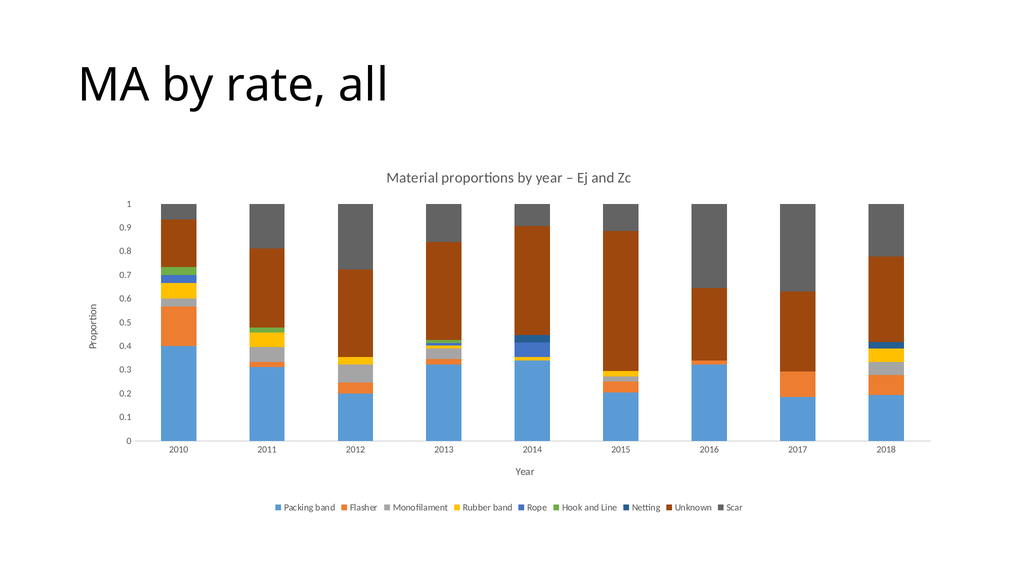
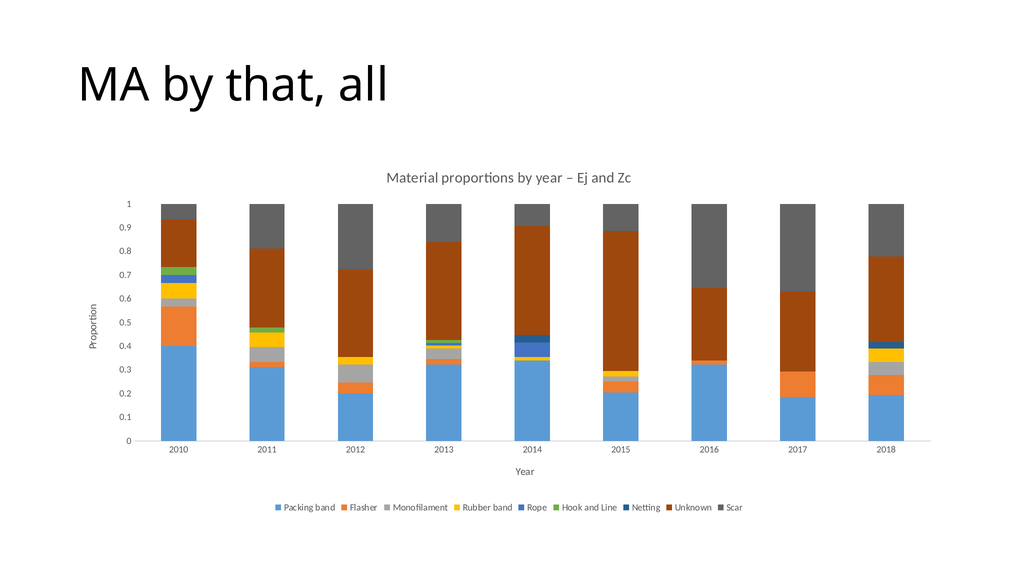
rate: rate -> that (276, 86)
